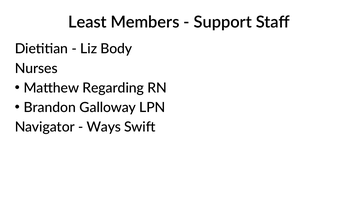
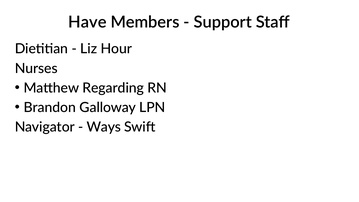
Least: Least -> Have (87, 22)
Body: Body -> Hour (116, 49)
